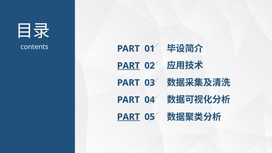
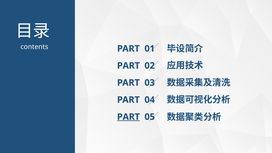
PART underline: present -> none (128, 66)
